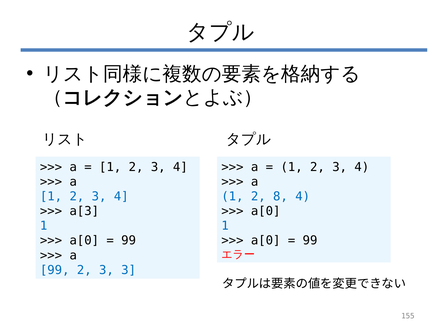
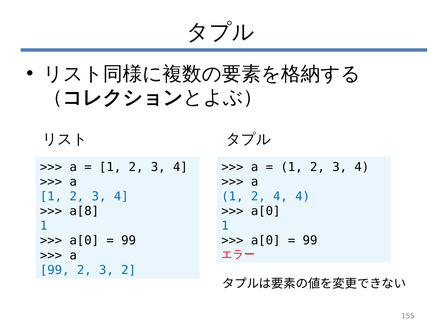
2 8: 8 -> 4 (280, 196)
a[3: a[3 -> a[8 (84, 211)
3 3: 3 -> 2 (129, 270)
